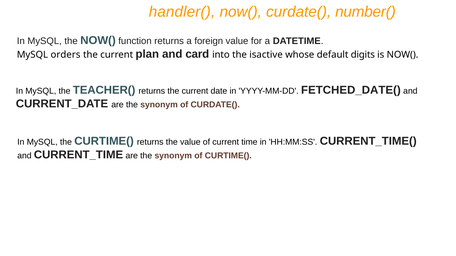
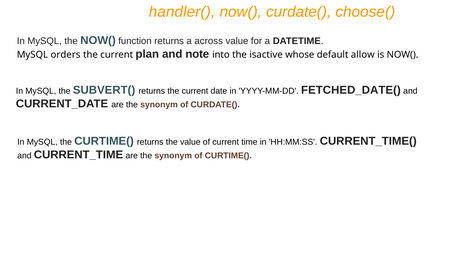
number(: number( -> choose( (365, 12)
foreign: foreign -> across (209, 41)
card: card -> note (197, 54)
digits: digits -> allow (363, 55)
TEACHER(: TEACHER( -> SUBVERT( (104, 90)
